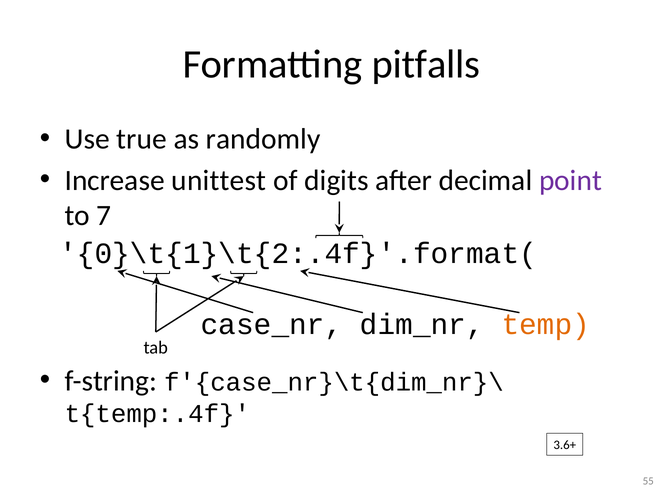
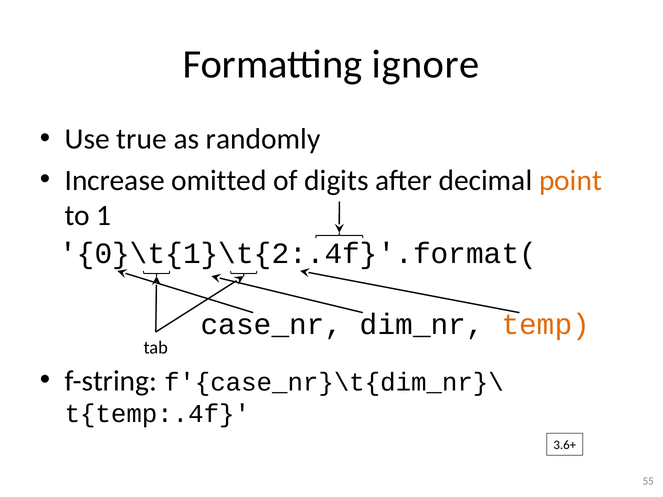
pitfalls: pitfalls -> ignore (426, 64)
unittest: unittest -> omitted (219, 180)
point colour: purple -> orange (570, 180)
7: 7 -> 1 (104, 216)
